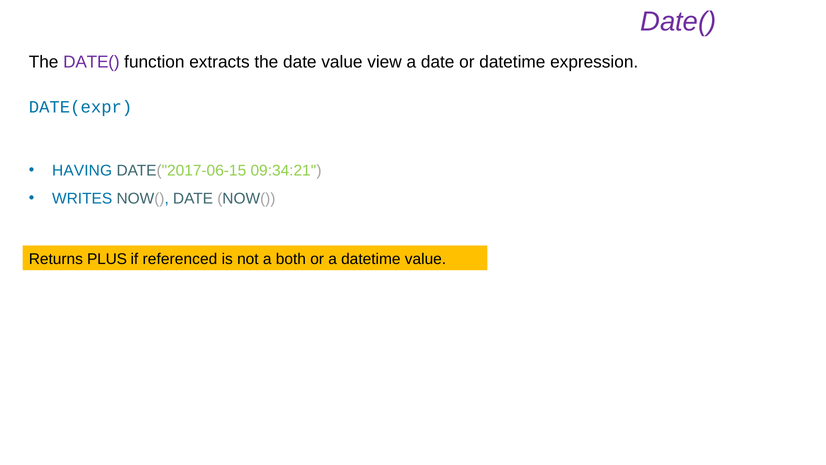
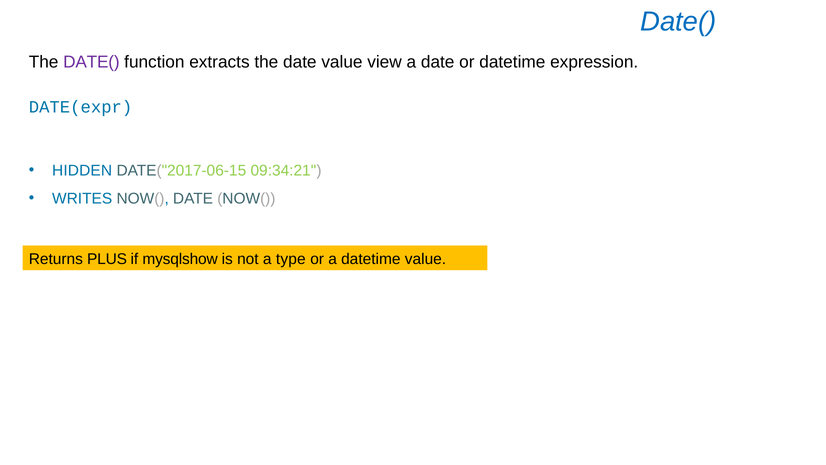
Date( colour: purple -> blue (678, 21)
HAVING: HAVING -> HIDDEN (82, 170)
referenced: referenced -> mysqlshow (180, 259)
both: both -> type (291, 259)
